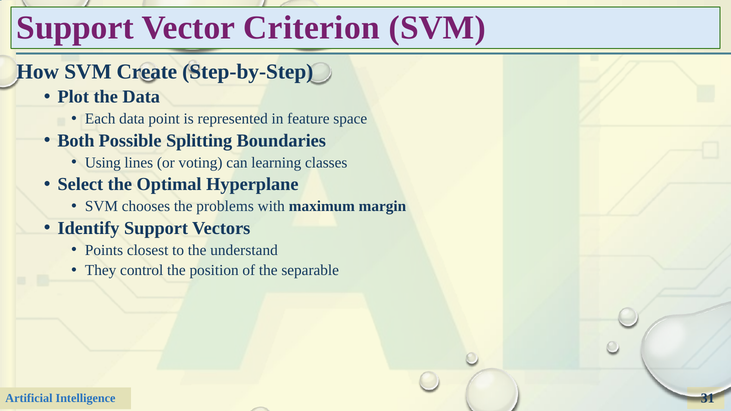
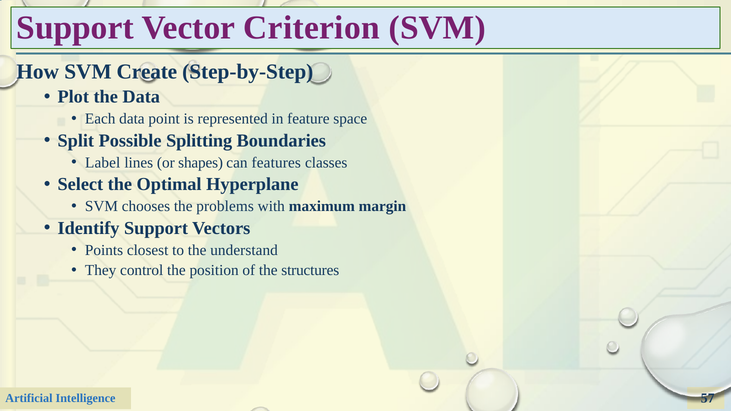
Both: Both -> Split (76, 141)
Using: Using -> Label (103, 163)
voting: voting -> shapes (201, 163)
learning: learning -> features (276, 163)
separable: separable -> structures (310, 270)
31: 31 -> 57 (708, 398)
